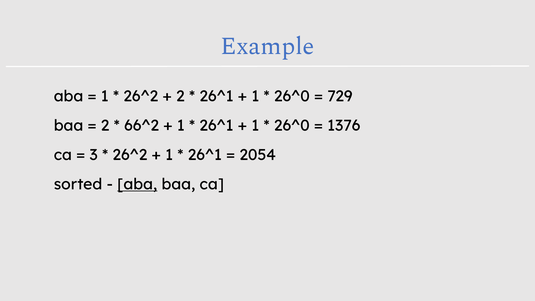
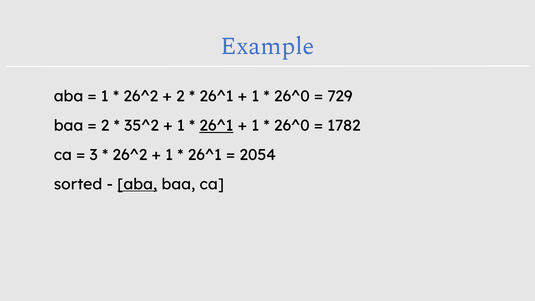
66^2: 66^2 -> 35^2 (142, 126)
26^1 underline: none -> present (216, 126)
1376: 1376 -> 1782 (344, 126)
